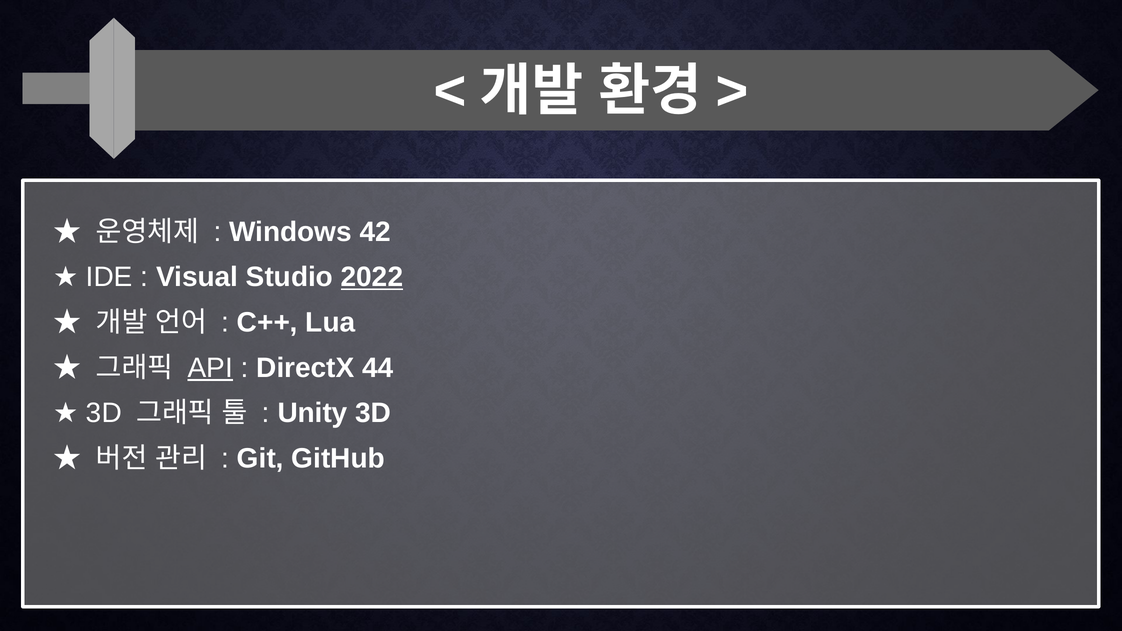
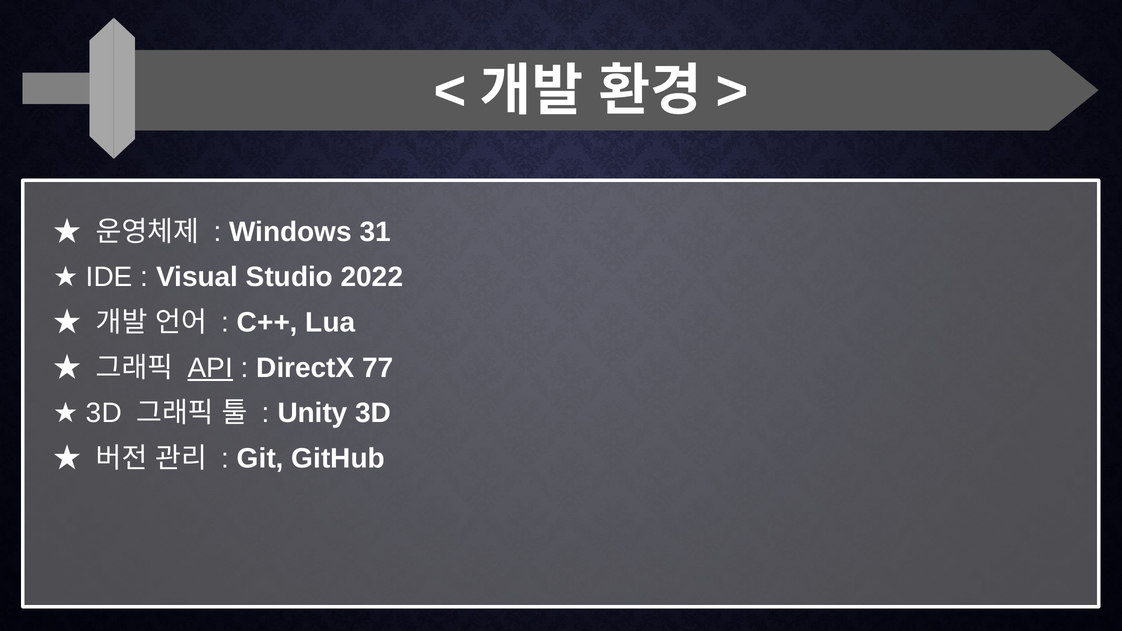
42: 42 -> 31 (375, 232)
2022 underline: present -> none (372, 277)
44: 44 -> 77 (378, 368)
